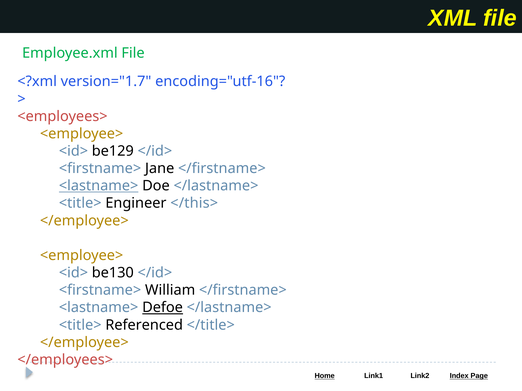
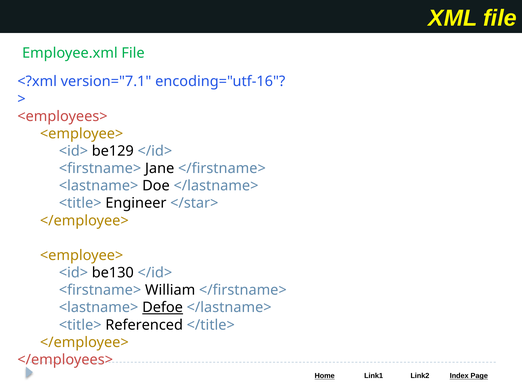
version="1.7: version="1.7 -> version="7.1 (106, 82)
<lastname> underline: present -> none (99, 186)
</this>: </this> -> </star> (194, 203)
